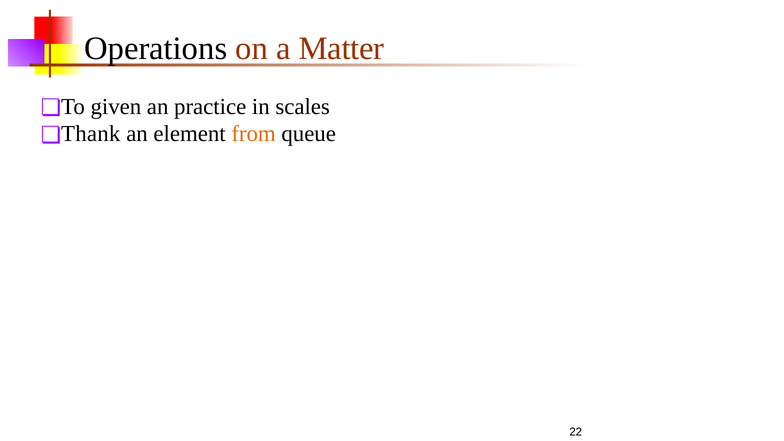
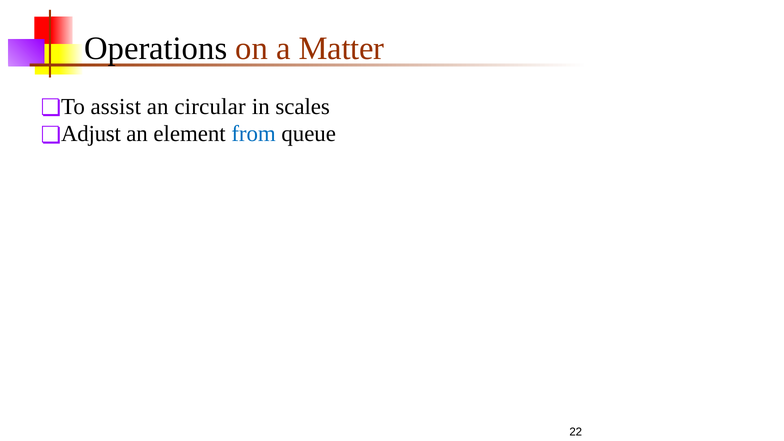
given: given -> assist (116, 106)
practice: practice -> circular (210, 106)
Thank: Thank -> Adjust (91, 134)
from colour: orange -> blue (254, 134)
